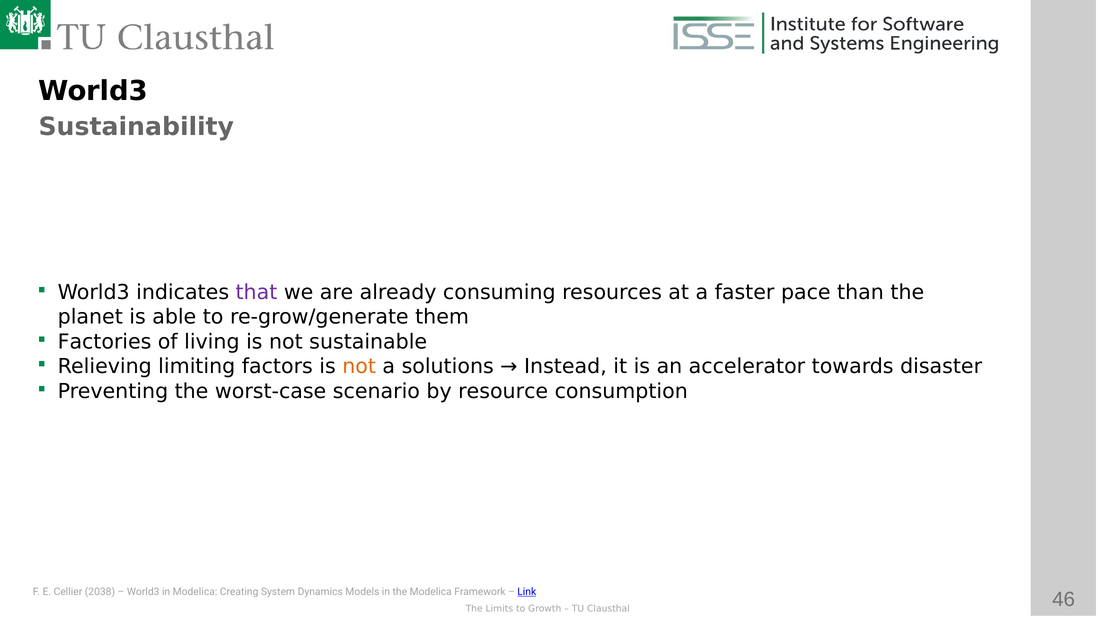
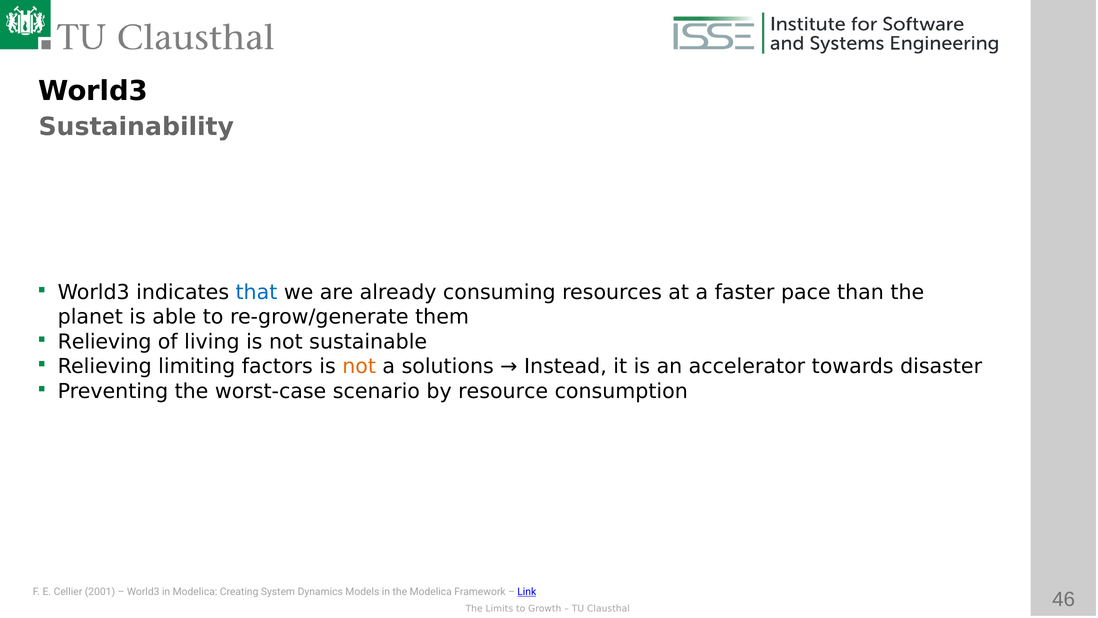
that colour: purple -> blue (256, 292)
Factories: Factories -> Relieving (105, 342)
2038: 2038 -> 2001 (100, 592)
